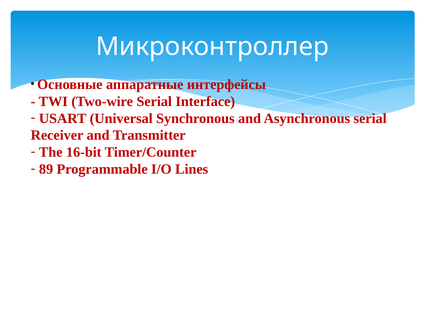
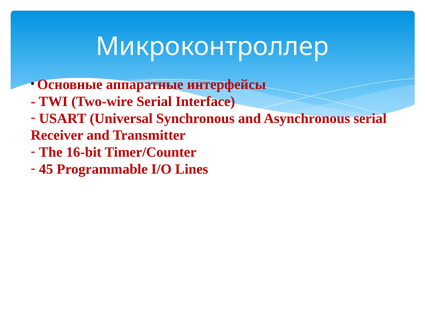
89: 89 -> 45 (46, 170)
